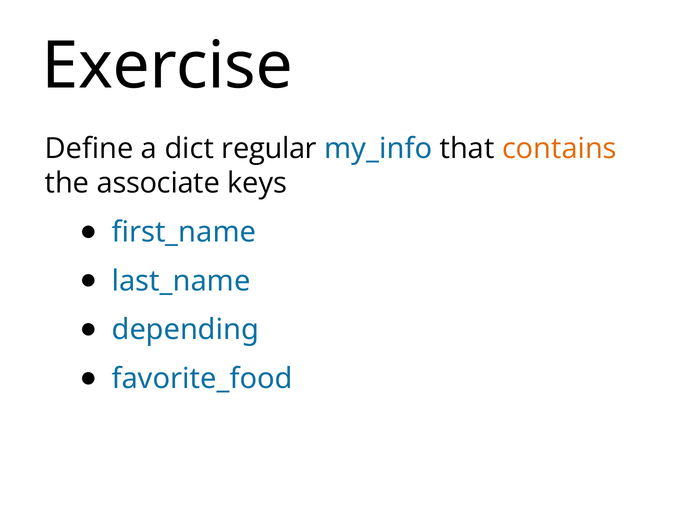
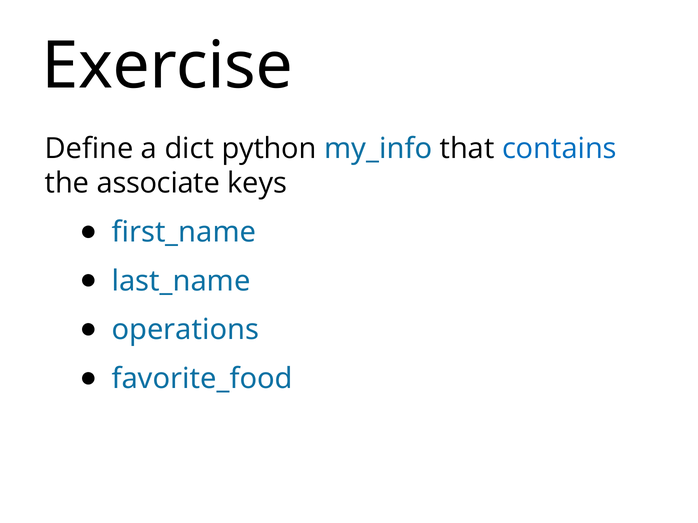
regular: regular -> python (269, 149)
contains colour: orange -> blue (559, 149)
depending: depending -> operations (185, 330)
